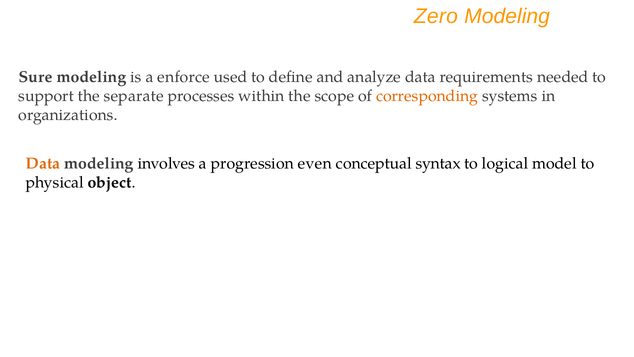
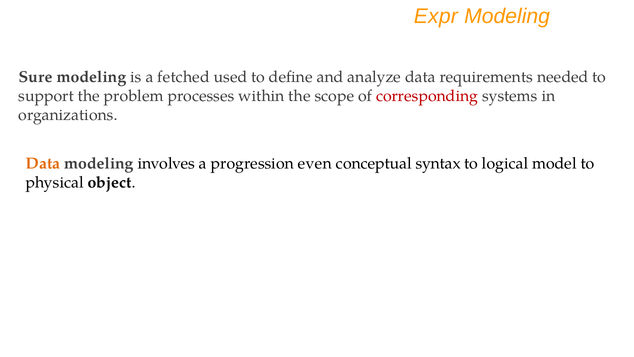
Zero: Zero -> Expr (436, 17)
enforce: enforce -> fetched (184, 77)
separate: separate -> problem (134, 96)
corresponding colour: orange -> red (427, 96)
